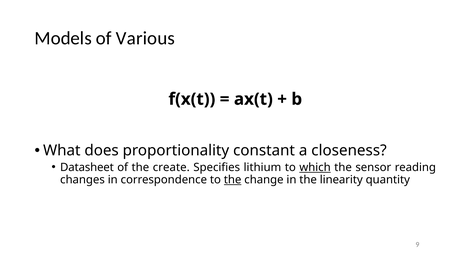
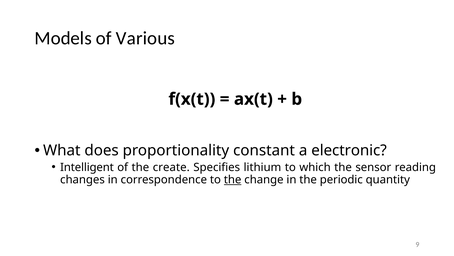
closeness: closeness -> electronic (349, 150)
Datasheet: Datasheet -> Intelligent (87, 167)
which underline: present -> none (315, 167)
linearity: linearity -> periodic (341, 179)
